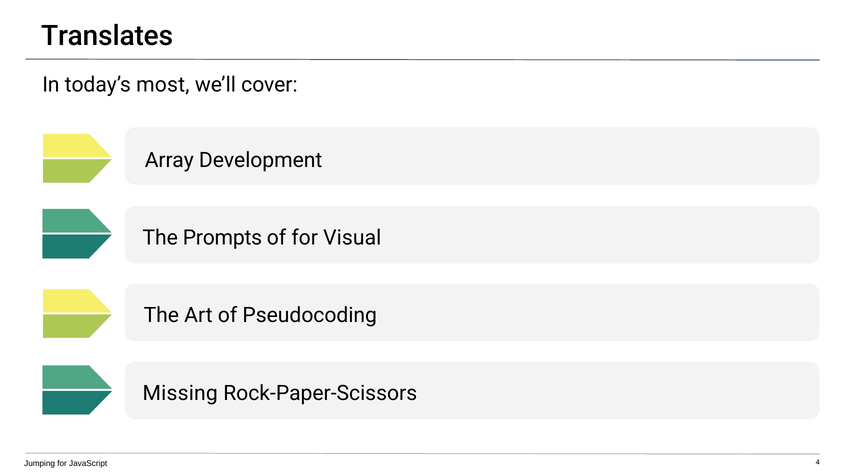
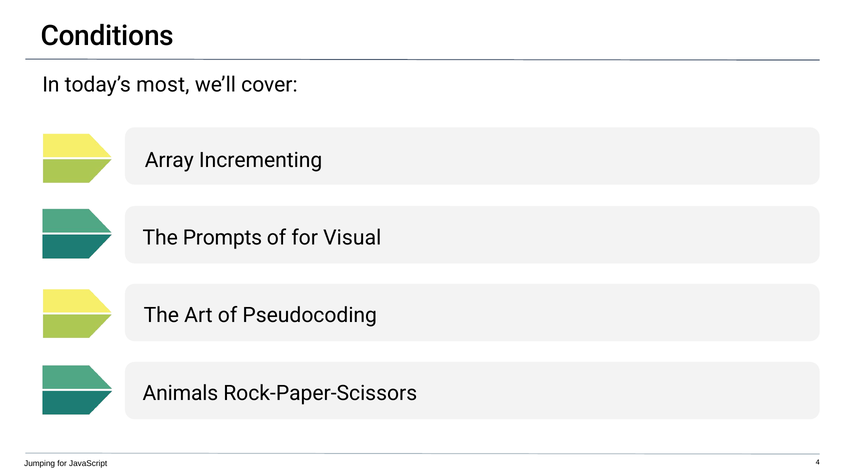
Translates: Translates -> Conditions (107, 36)
Development: Development -> Incrementing (261, 161)
Missing: Missing -> Animals (180, 394)
